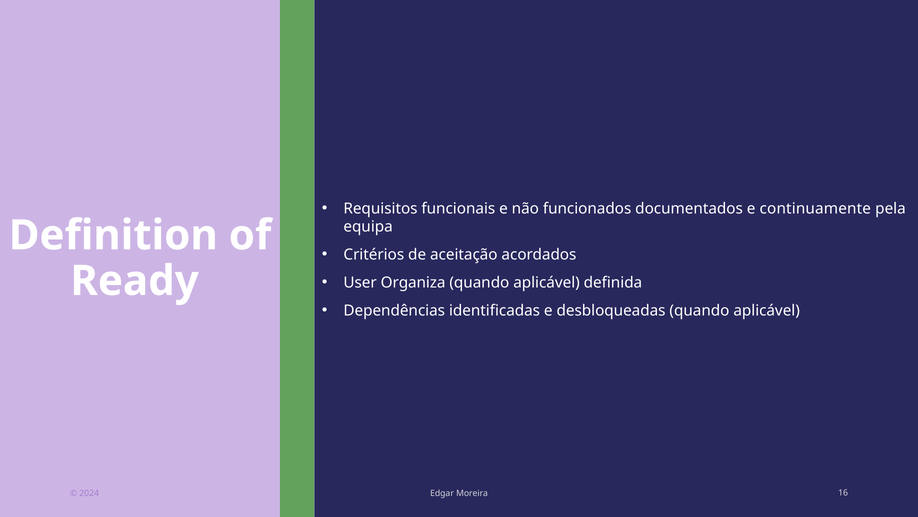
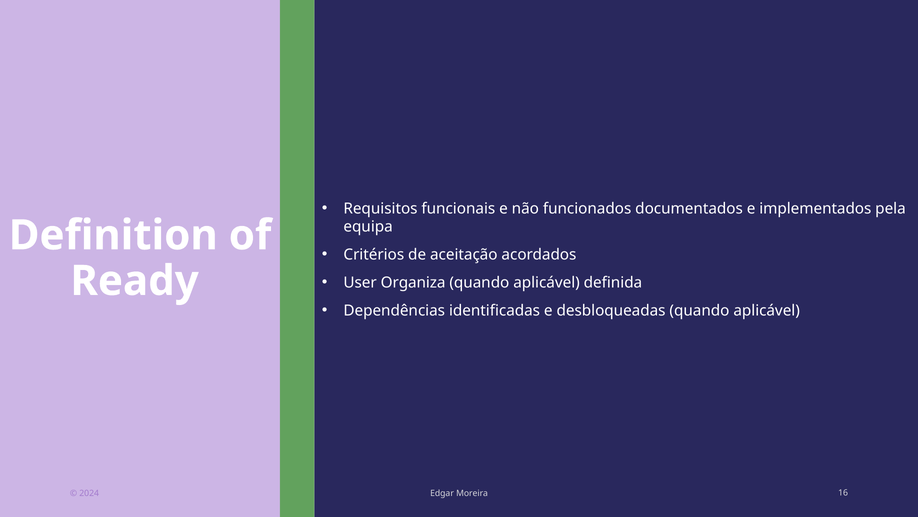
continuamente: continuamente -> implementados (815, 208)
